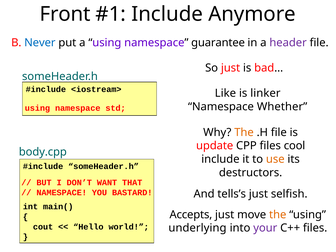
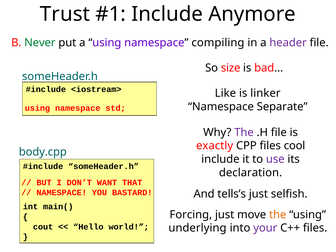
Front: Front -> Trust (65, 14)
Never colour: blue -> green (40, 43)
guarantee: guarantee -> compiling (218, 43)
So just: just -> size (231, 68)
Whether: Whether -> Separate (282, 107)
The colour: orange -> purple (244, 132)
update: update -> exactly (215, 146)
use colour: orange -> purple (275, 159)
destructors: destructors -> declaration (251, 173)
Accepts: Accepts -> Forcing (191, 215)
